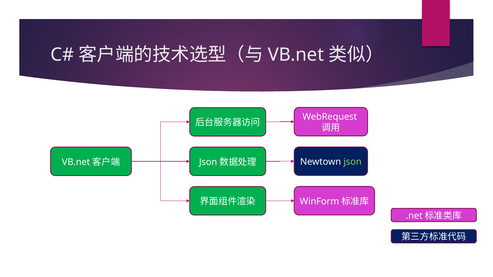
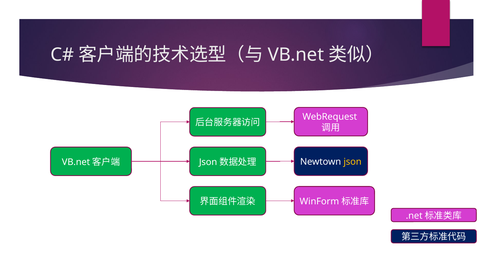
json colour: light green -> yellow (353, 162)
